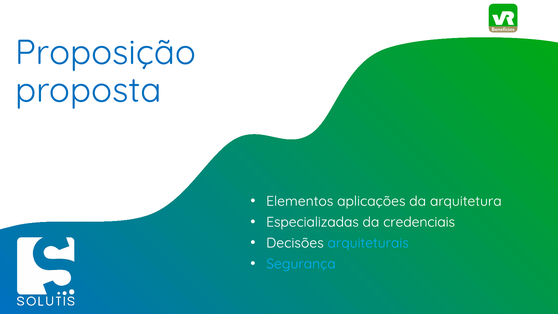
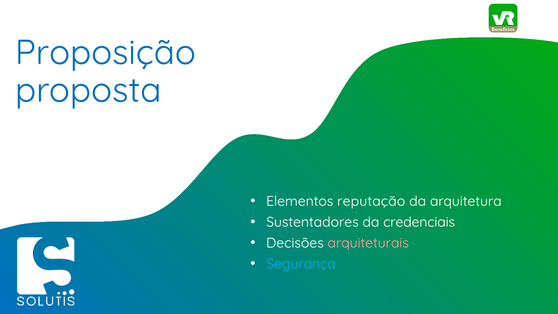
aplicações: aplicações -> reputação (371, 201)
Especializadas: Especializadas -> Sustentadores (312, 222)
arquiteturais colour: light blue -> pink (368, 243)
